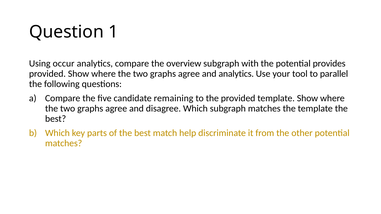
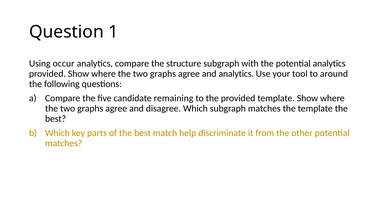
overview: overview -> structure (184, 64)
potential provides: provides -> analytics (329, 64)
parallel: parallel -> around (334, 74)
